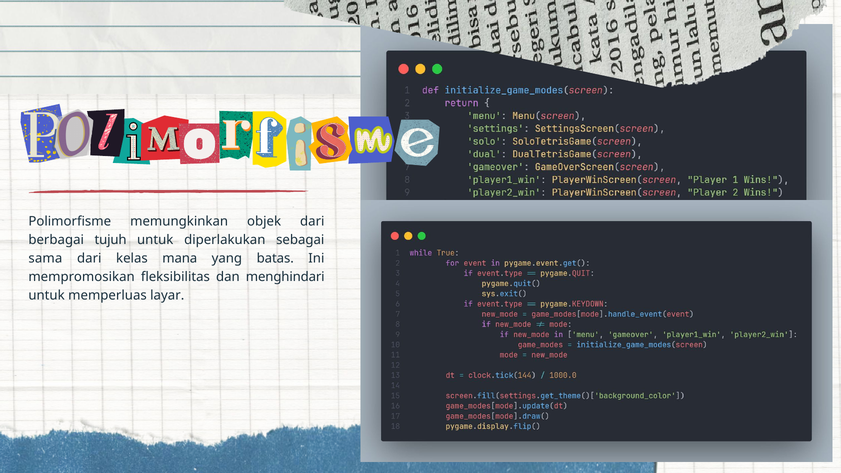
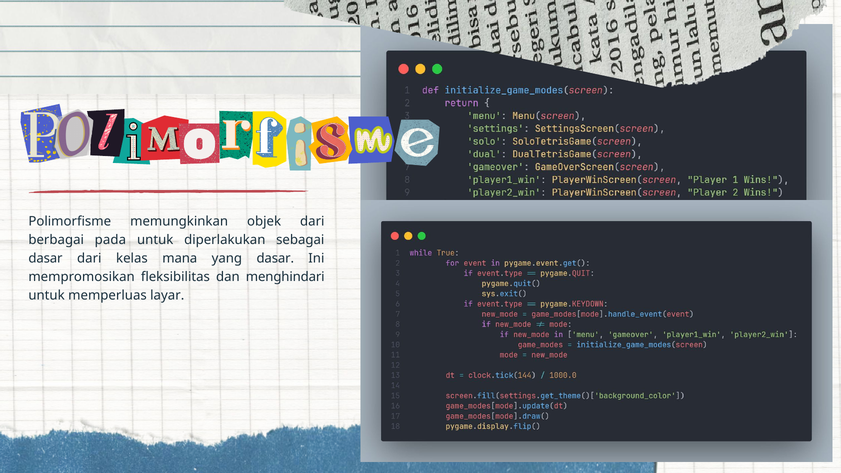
tujuh: tujuh -> pada (110, 240)
sama: sama -> dasar (45, 259)
yang batas: batas -> dasar (275, 259)
